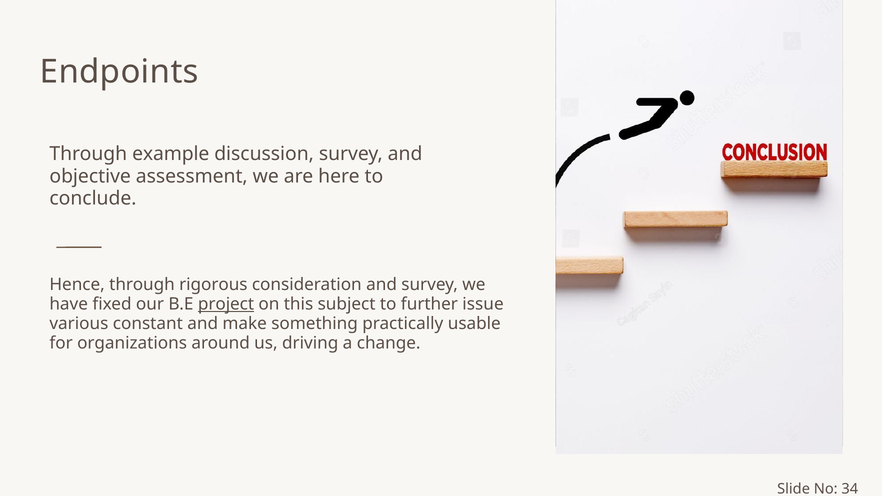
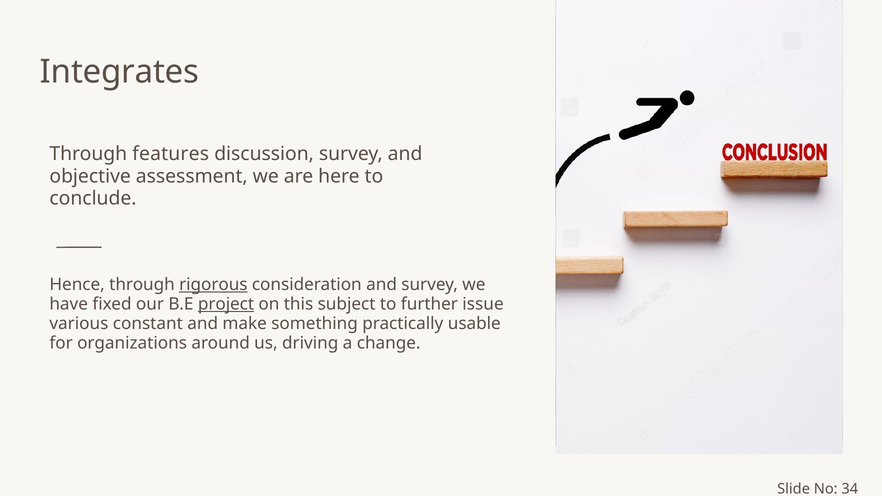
Endpoints: Endpoints -> Integrates (120, 72)
example: example -> features (171, 154)
rigorous underline: none -> present (213, 284)
